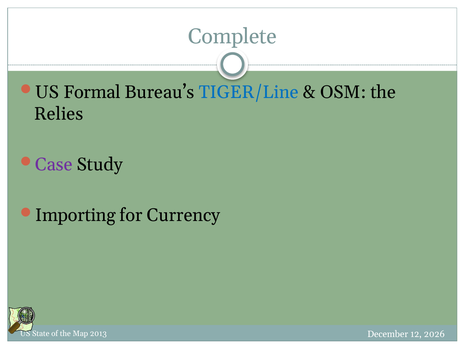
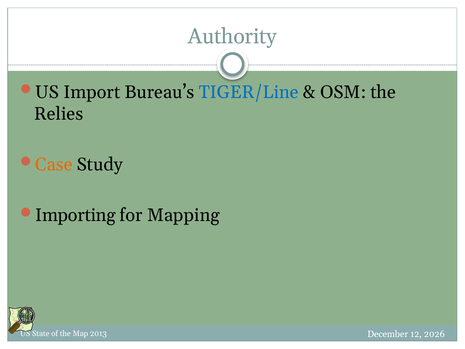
Complete: Complete -> Authority (232, 37)
Formal: Formal -> Import (92, 92)
Case colour: purple -> orange (54, 164)
Currency: Currency -> Mapping (183, 215)
